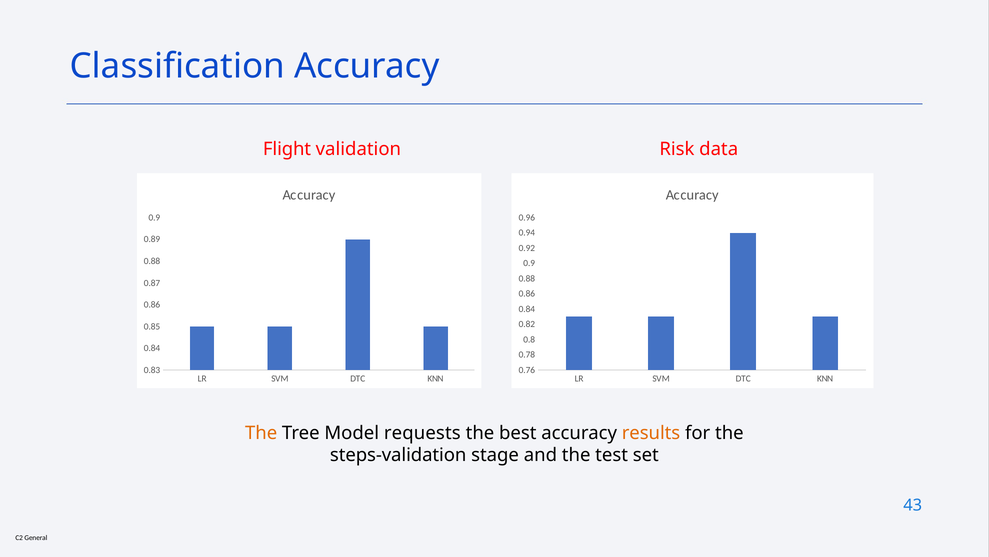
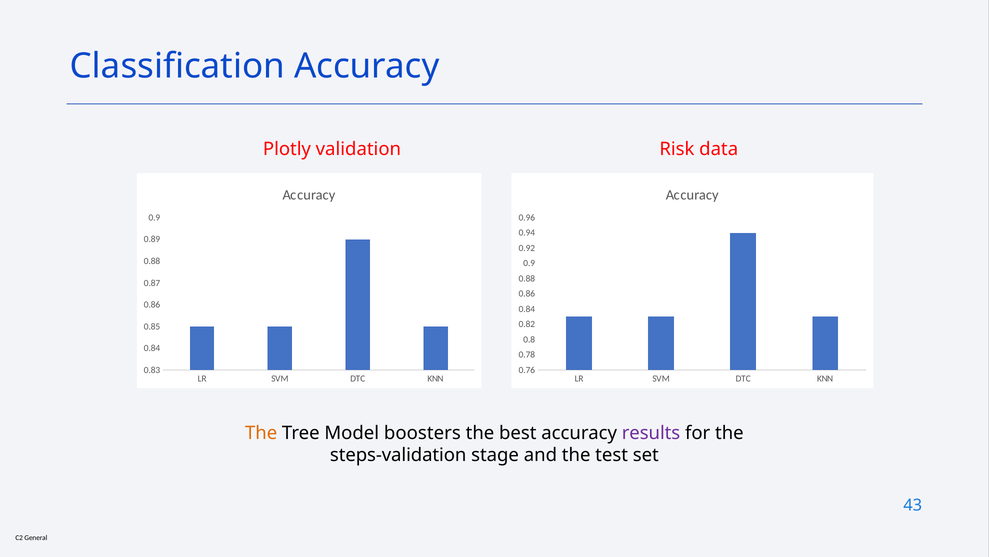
Flight: Flight -> Plotly (287, 149)
requests: requests -> boosters (422, 433)
results colour: orange -> purple (651, 433)
